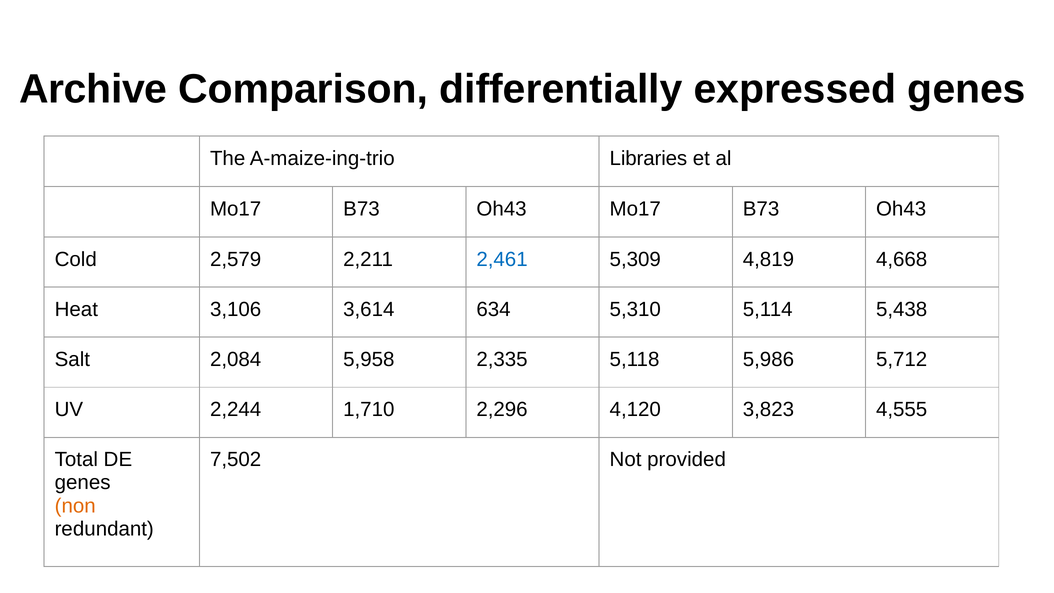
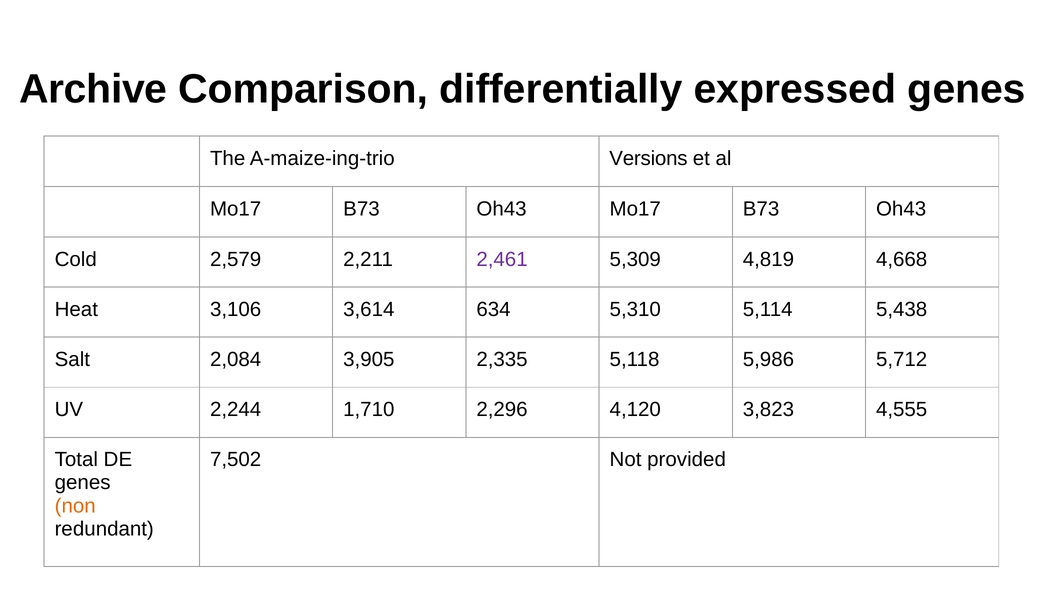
Libraries: Libraries -> Versions (648, 158)
2,461 colour: blue -> purple (502, 259)
5,958: 5,958 -> 3,905 (369, 360)
